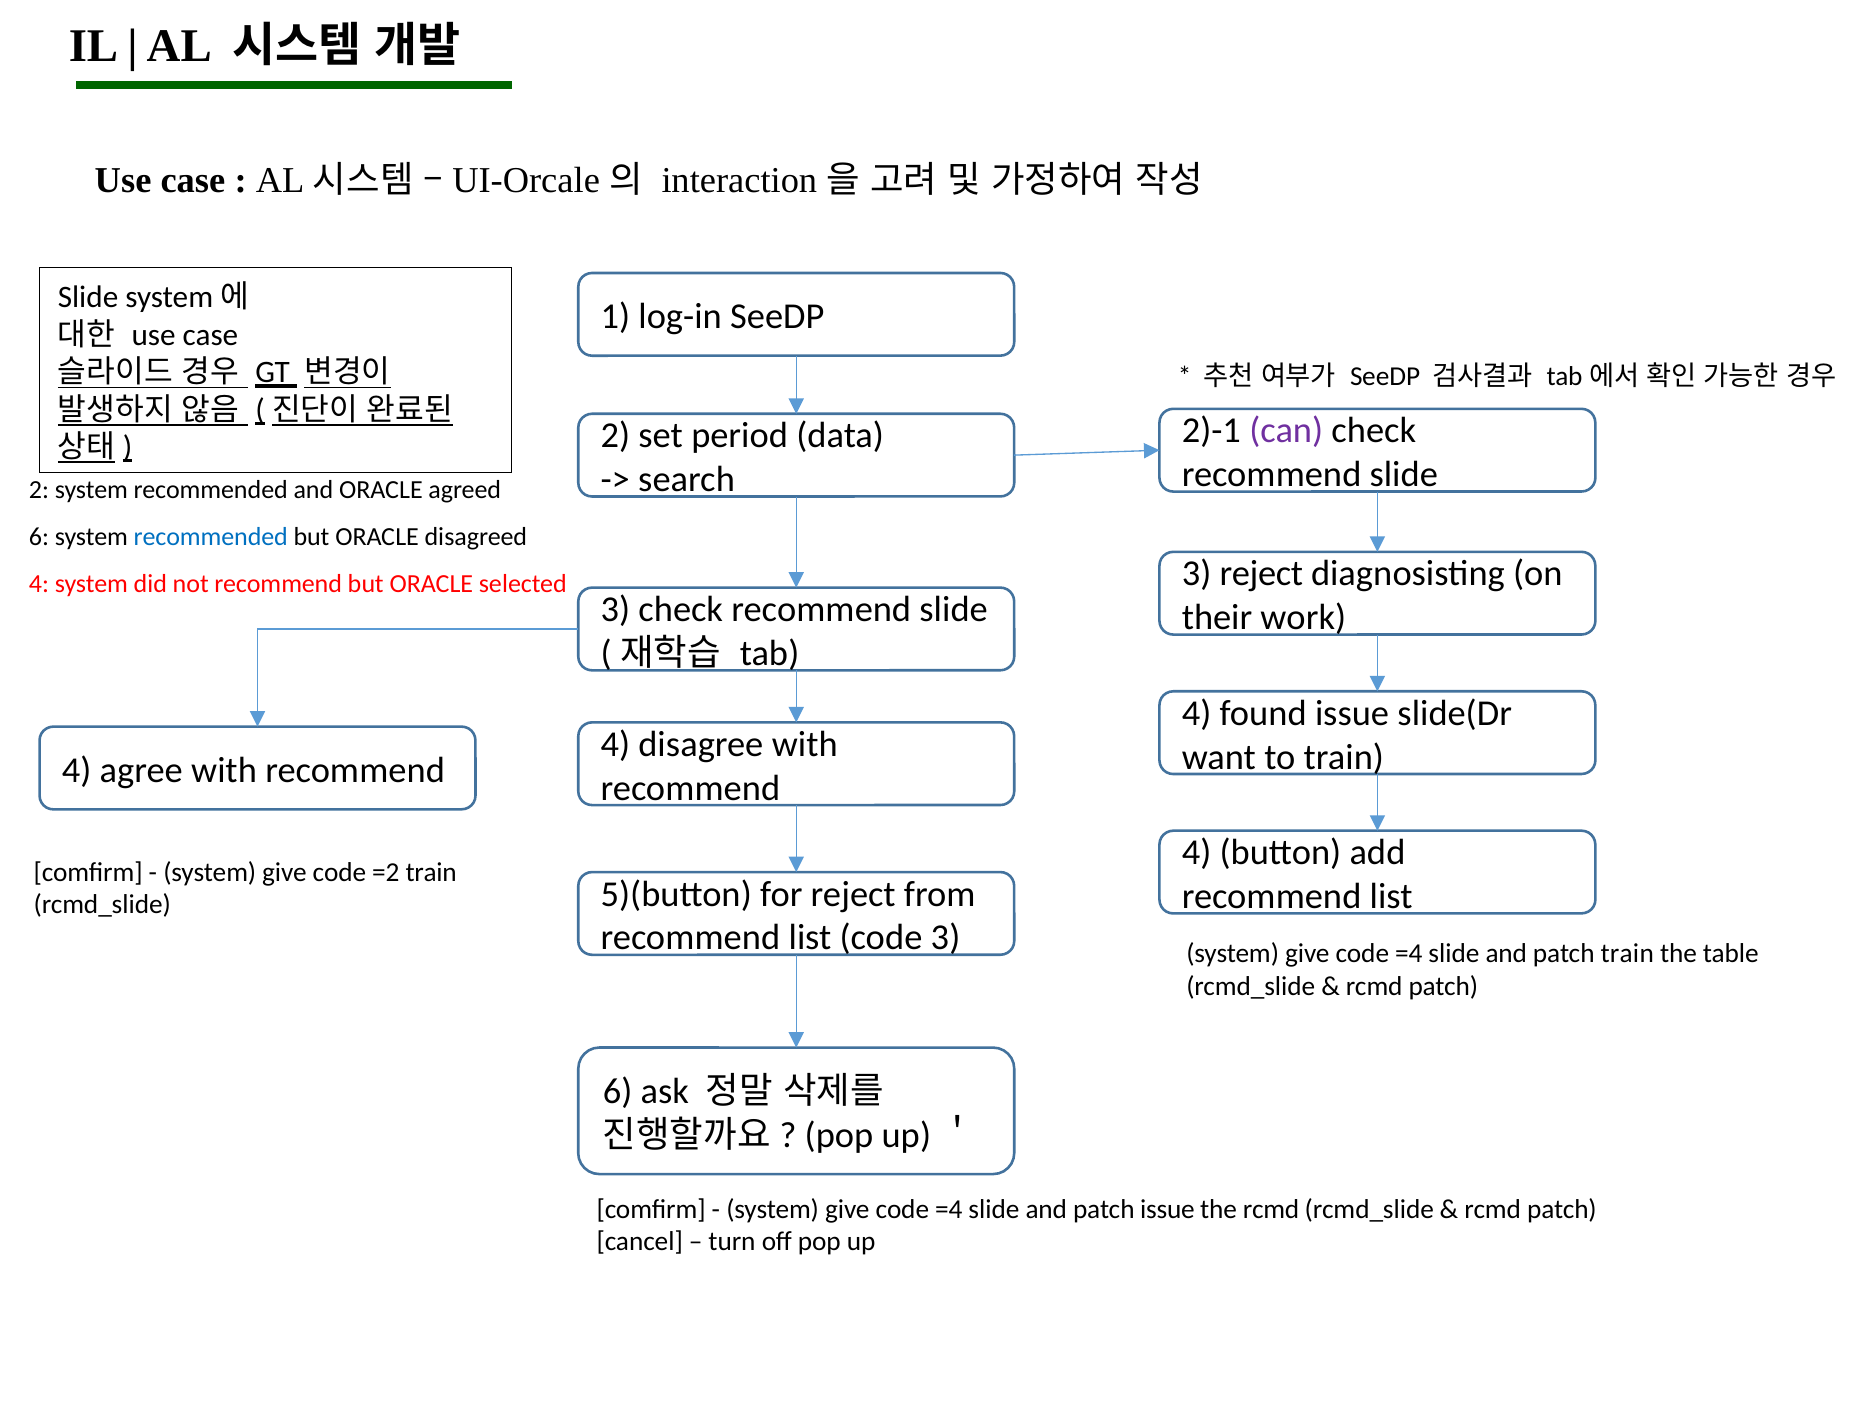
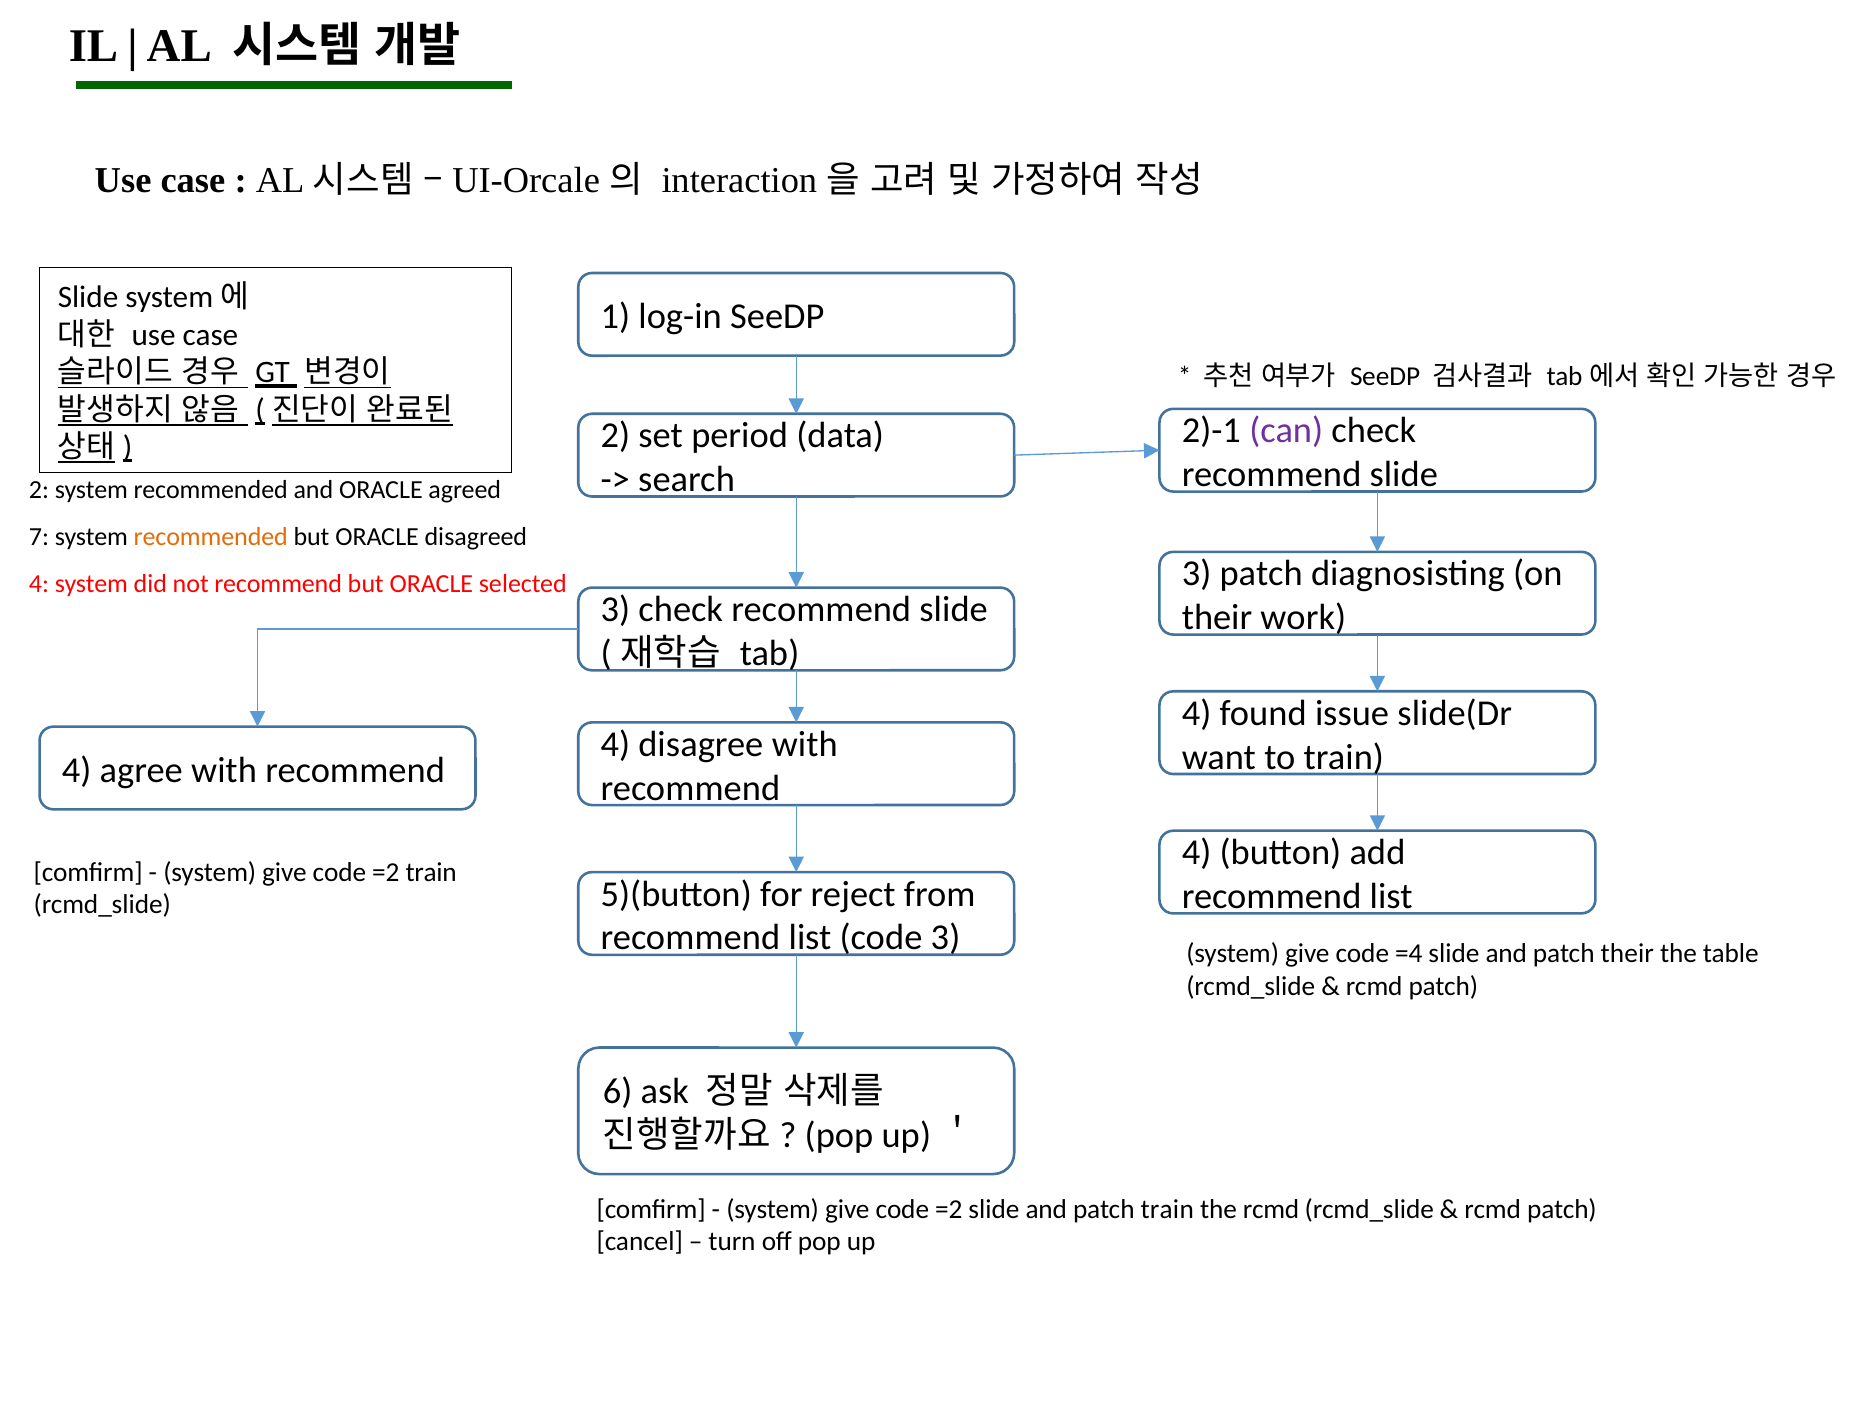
6: 6 -> 7 (39, 537)
recommended colour: blue -> orange (211, 537)
3 reject: reject -> patch (1261, 574)
patch train: train -> their (1627, 954)
=4: =4 -> =2 (949, 1210)
patch issue: issue -> train (1167, 1210)
